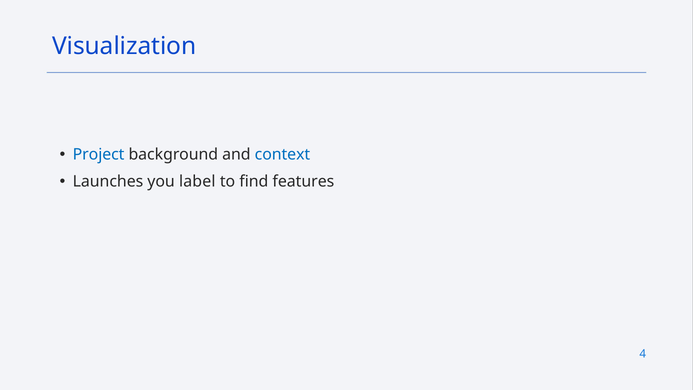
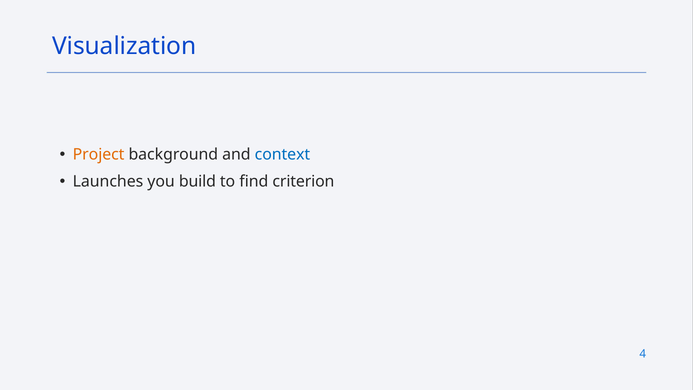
Project colour: blue -> orange (99, 154)
label: label -> build (197, 182)
features: features -> criterion (303, 182)
